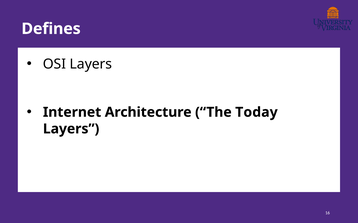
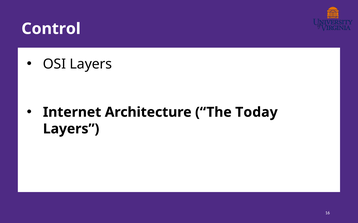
Defines: Defines -> Control (51, 29)
